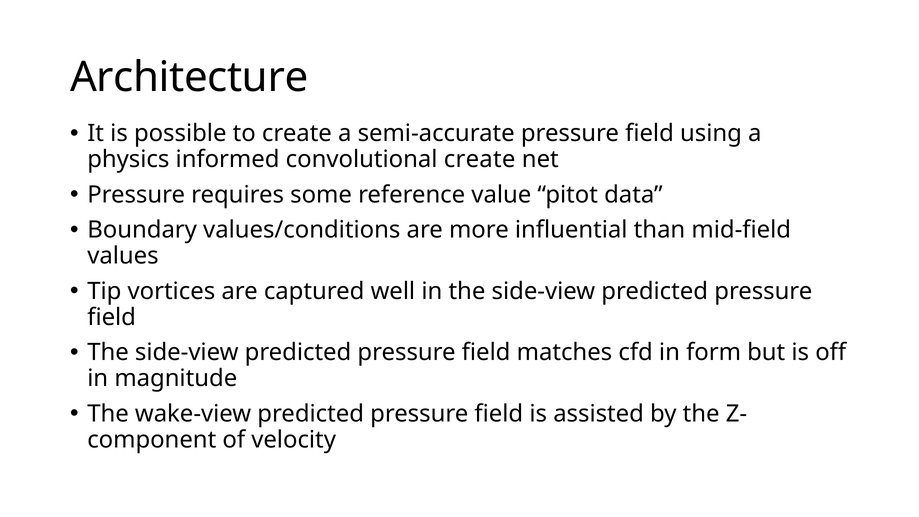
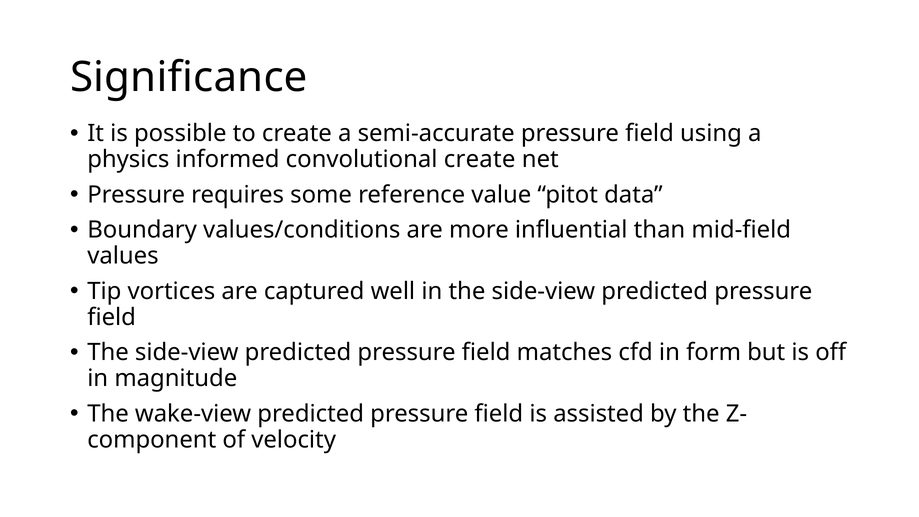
Architecture: Architecture -> Significance (189, 77)
